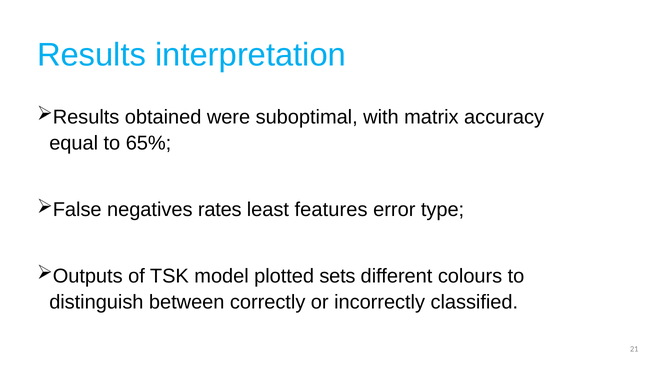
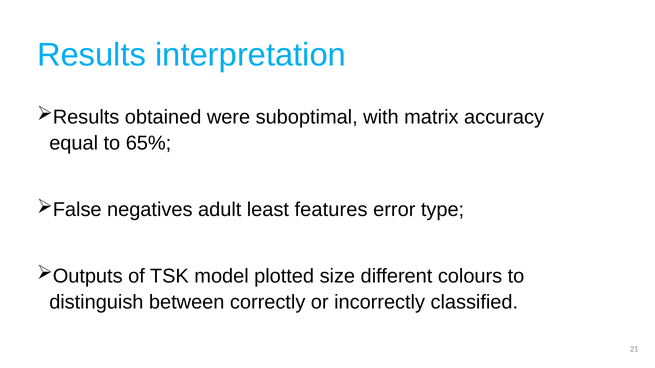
rates: rates -> adult (220, 210)
sets: sets -> size (337, 276)
